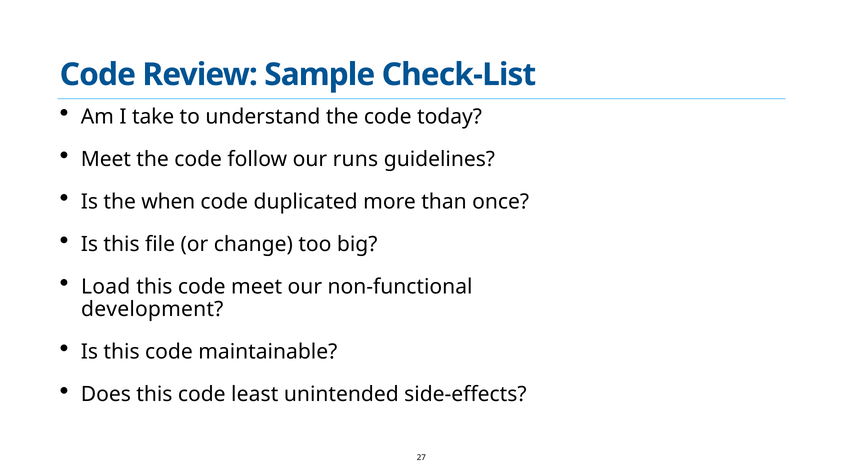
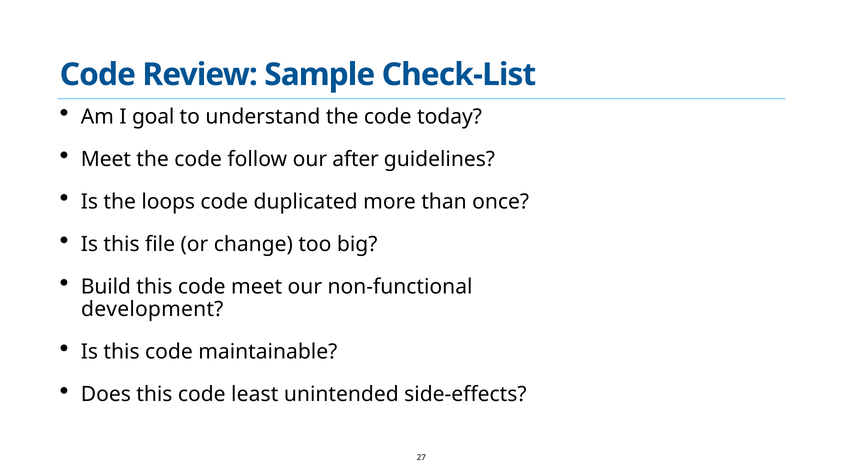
take: take -> goal (153, 117)
runs: runs -> after (356, 159)
when: when -> loops (168, 202)
Load: Load -> Build (106, 287)
